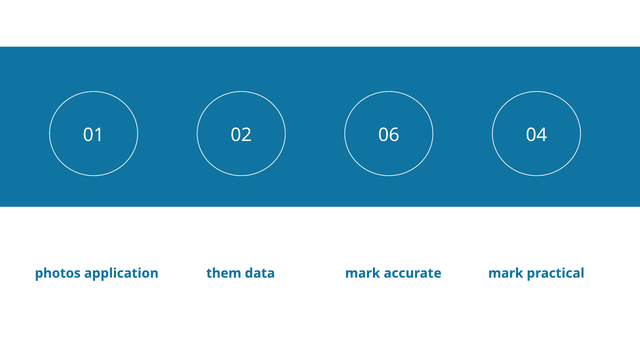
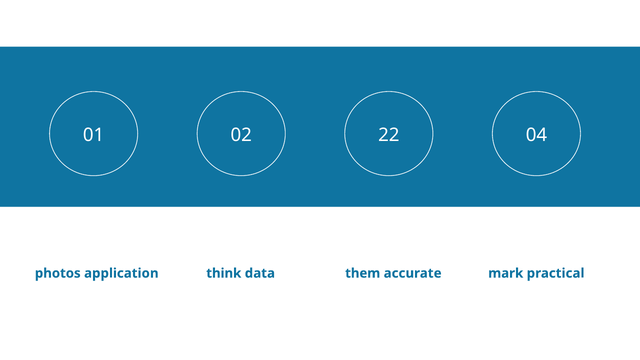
06: 06 -> 22 (389, 135)
them: them -> think (224, 273)
application mark: mark -> them (363, 273)
